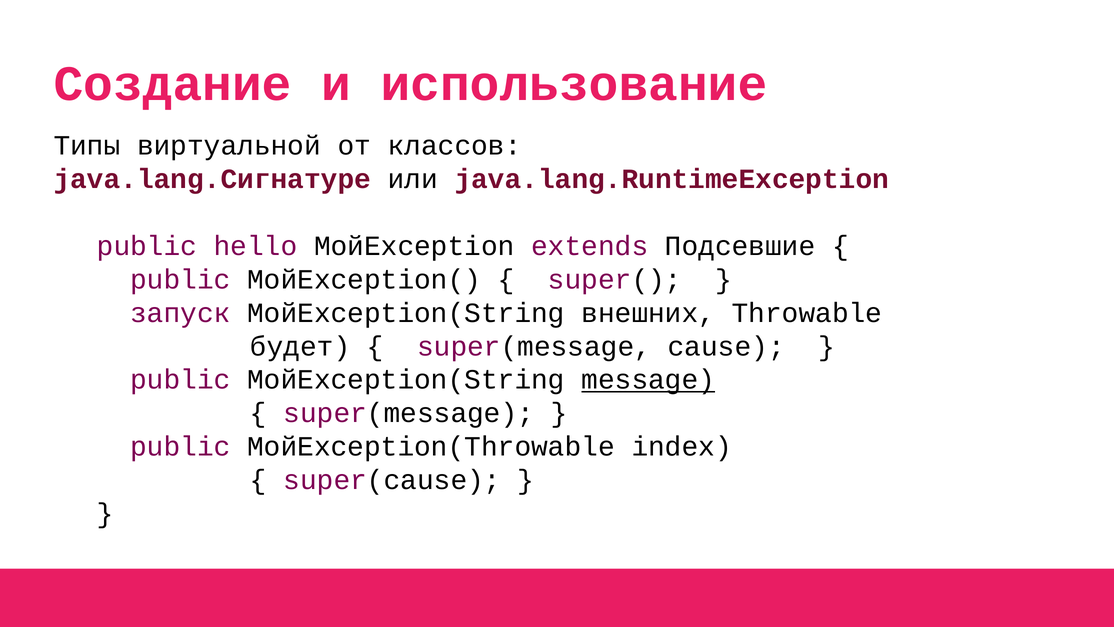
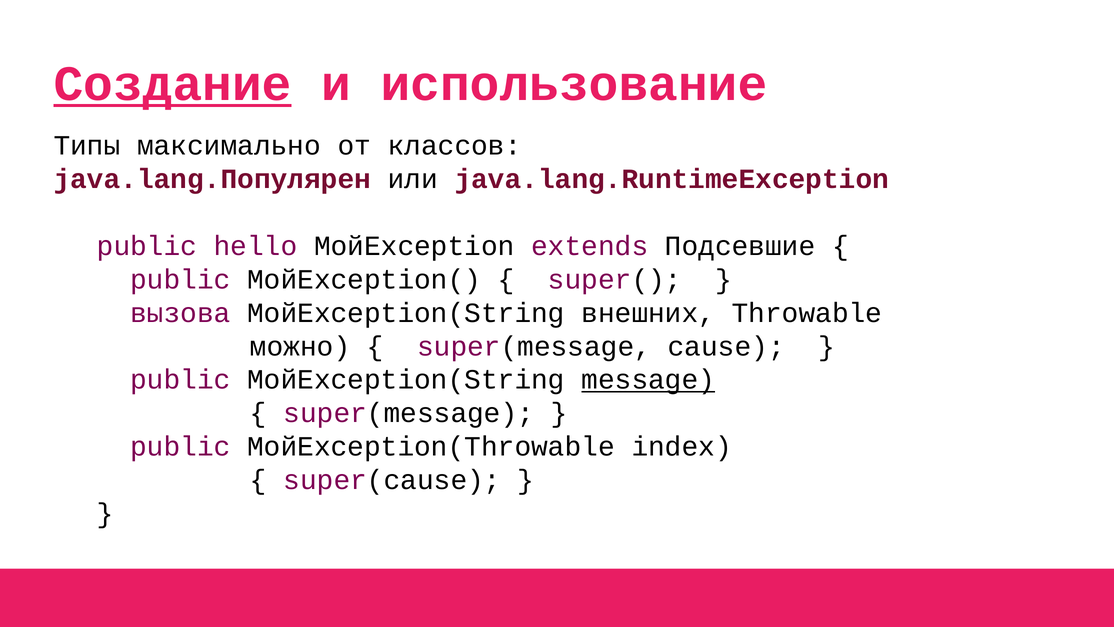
Создание underline: none -> present (173, 84)
виртуальной: виртуальной -> максимально (229, 146)
java.lang.Сигнатуре: java.lang.Сигнатуре -> java.lang.Популярен (212, 179)
запуск: запуск -> вызова (180, 313)
будет: будет -> можно (300, 346)
